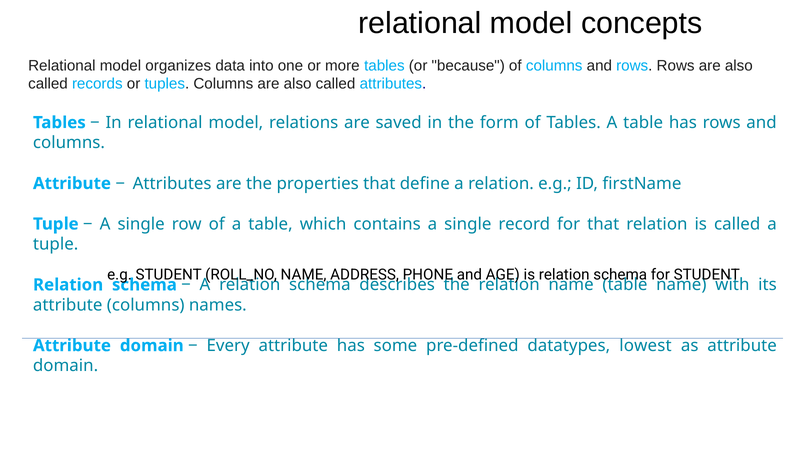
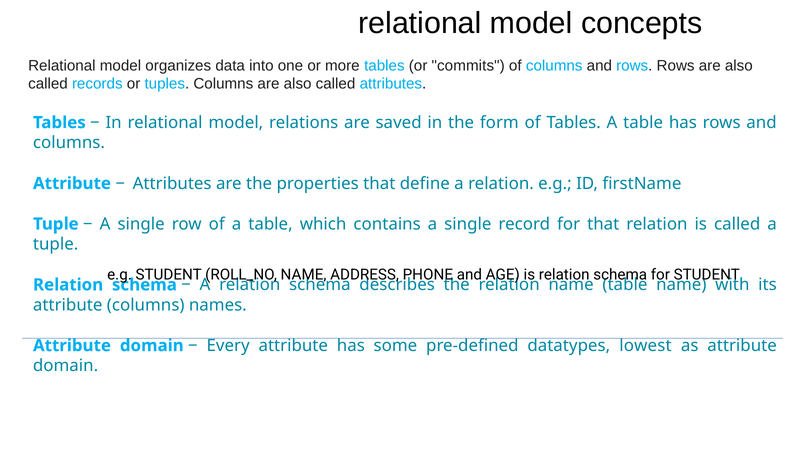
because: because -> commits (468, 65)
